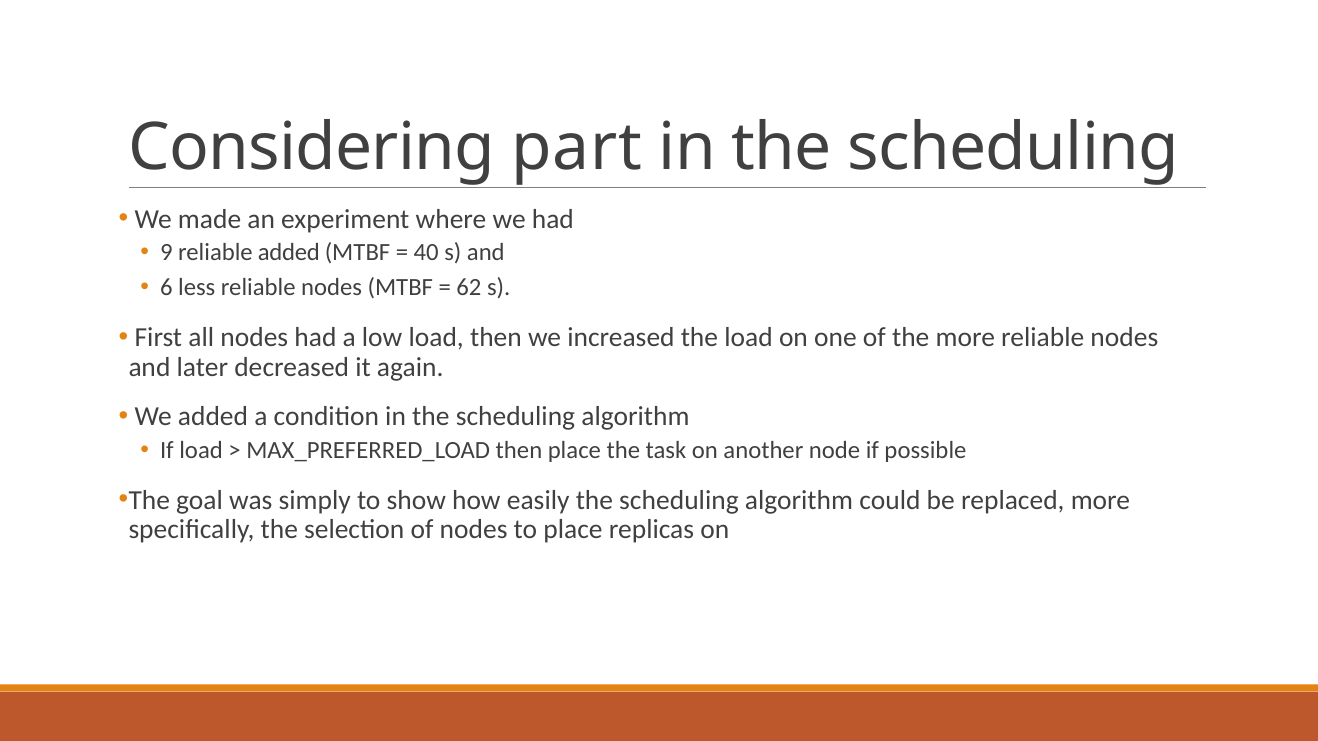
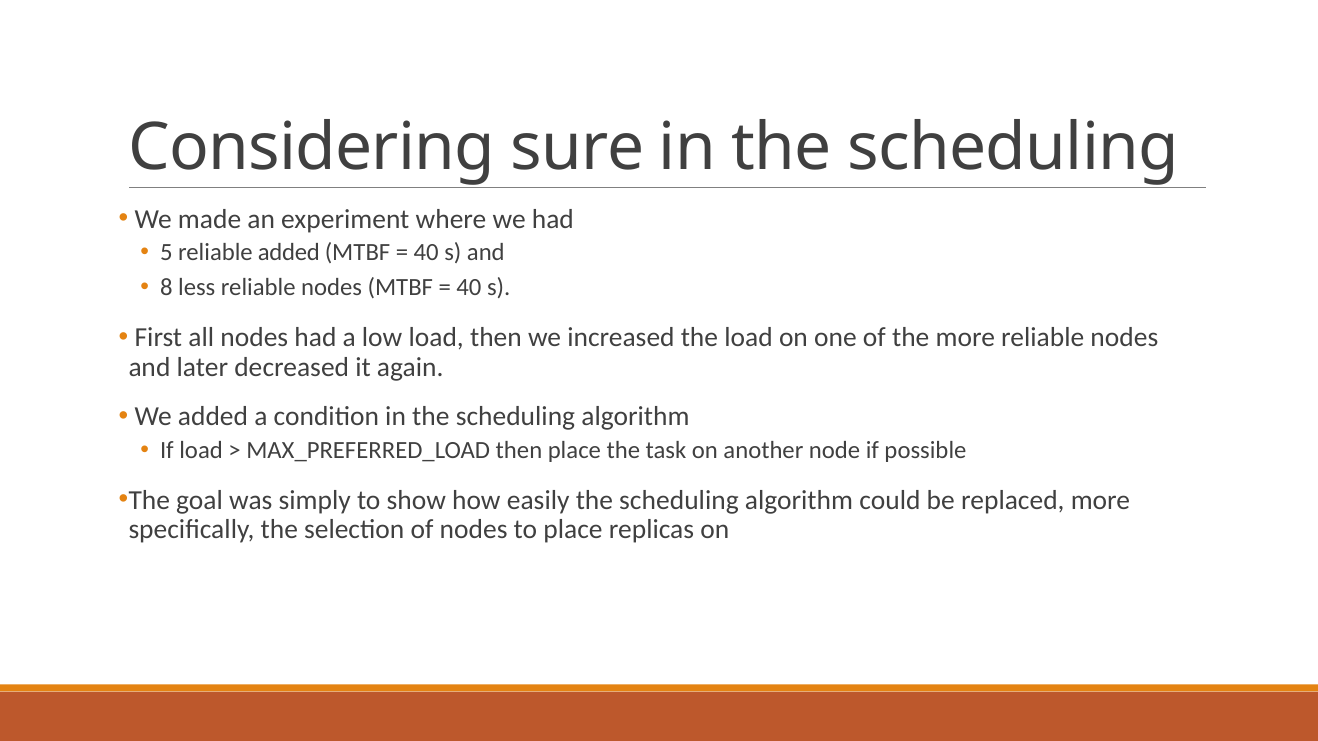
part: part -> sure (578, 148)
9: 9 -> 5 (166, 253)
6: 6 -> 8 (166, 288)
62: 62 -> 40 (469, 288)
